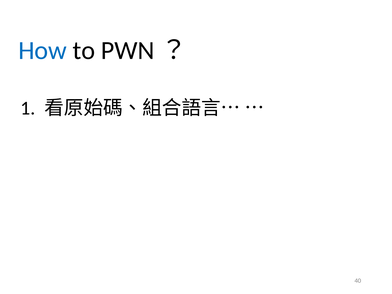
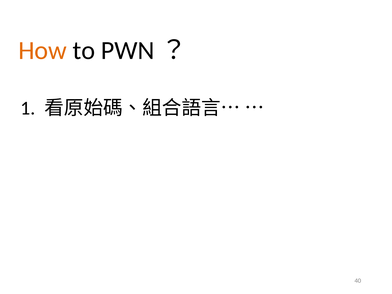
How colour: blue -> orange (43, 51)
